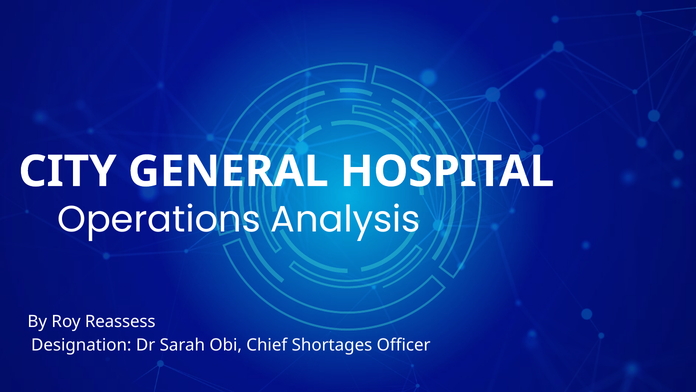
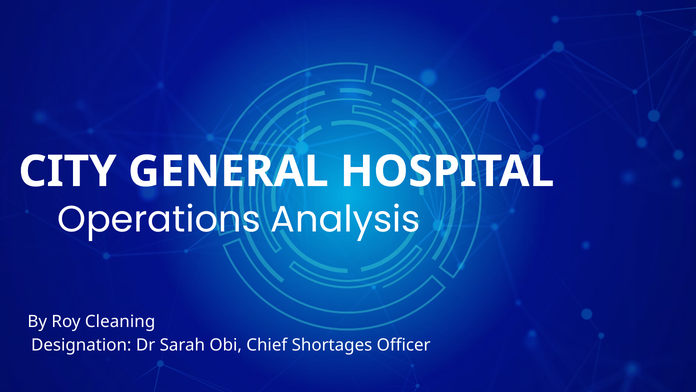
Reassess: Reassess -> Cleaning (120, 321)
